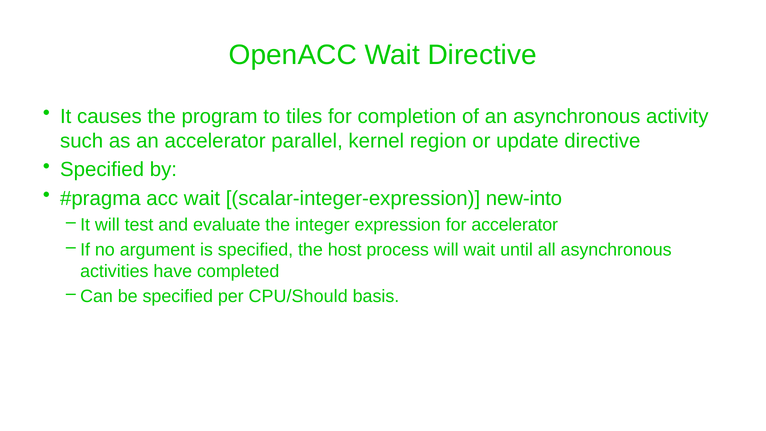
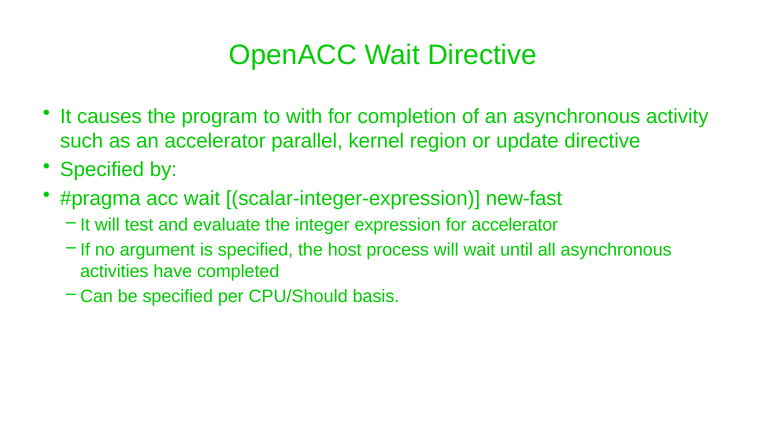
tiles: tiles -> with (304, 117)
new-into: new-into -> new-fast (524, 198)
